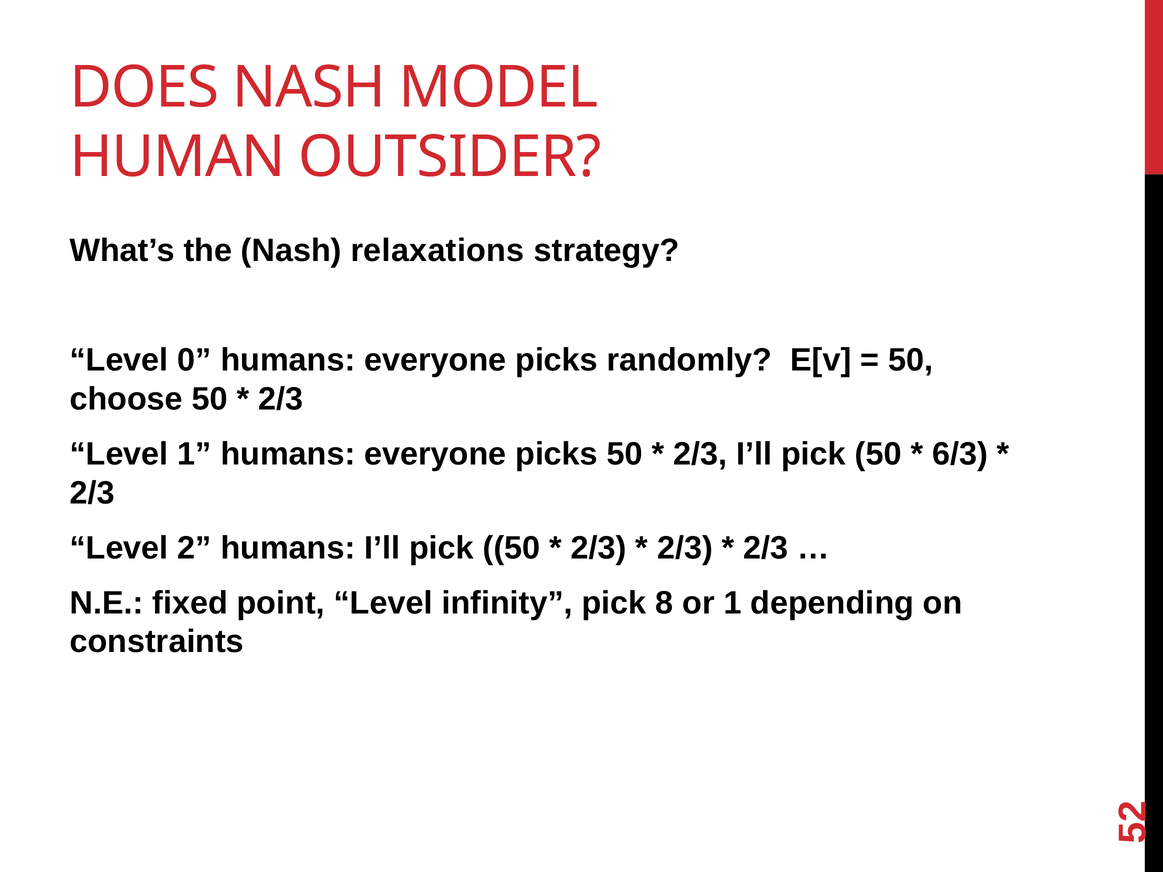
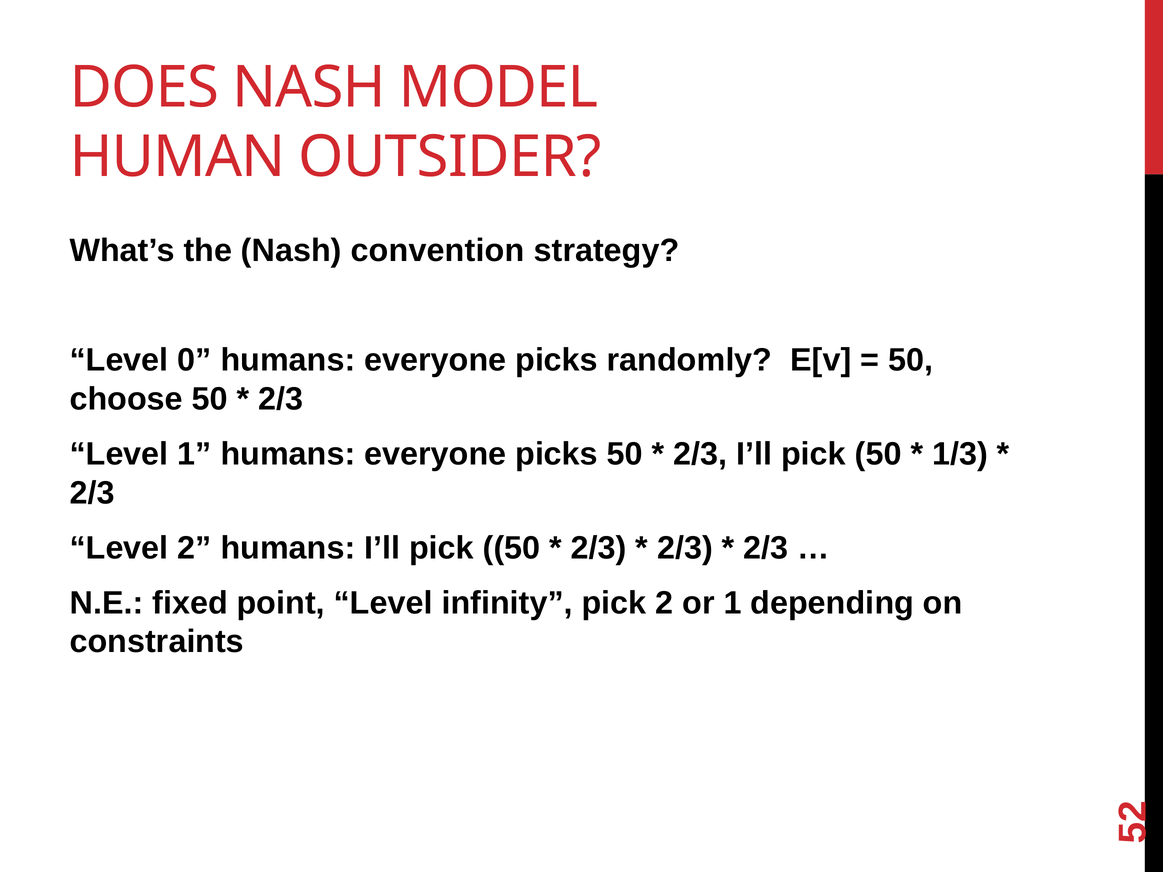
relaxations: relaxations -> convention (438, 250)
6/3: 6/3 -> 1/3 (960, 454)
pick 8: 8 -> 2 (664, 603)
